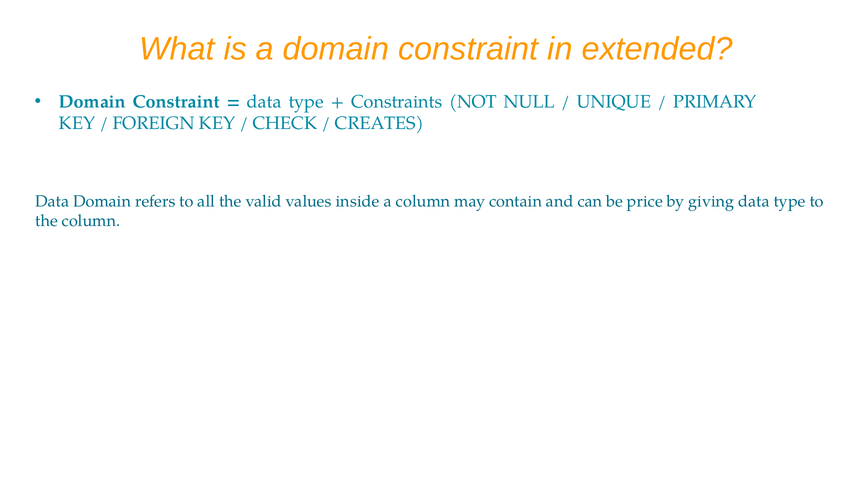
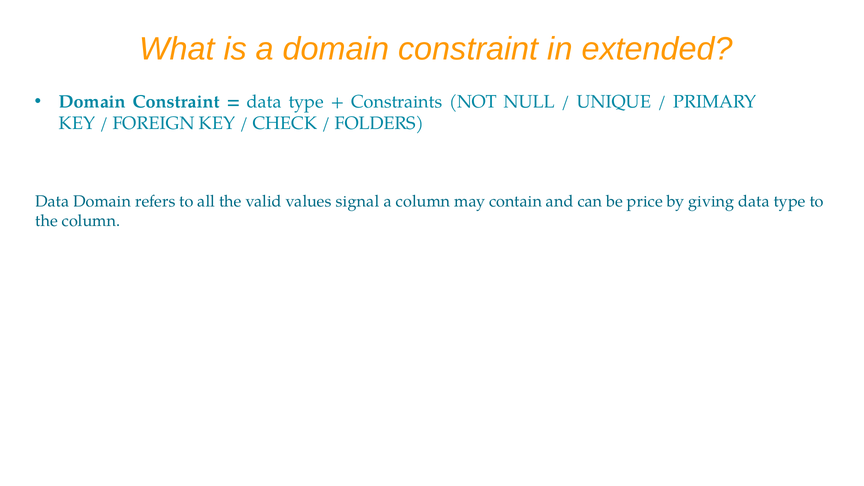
CREATES: CREATES -> FOLDERS (379, 123)
inside: inside -> signal (358, 201)
